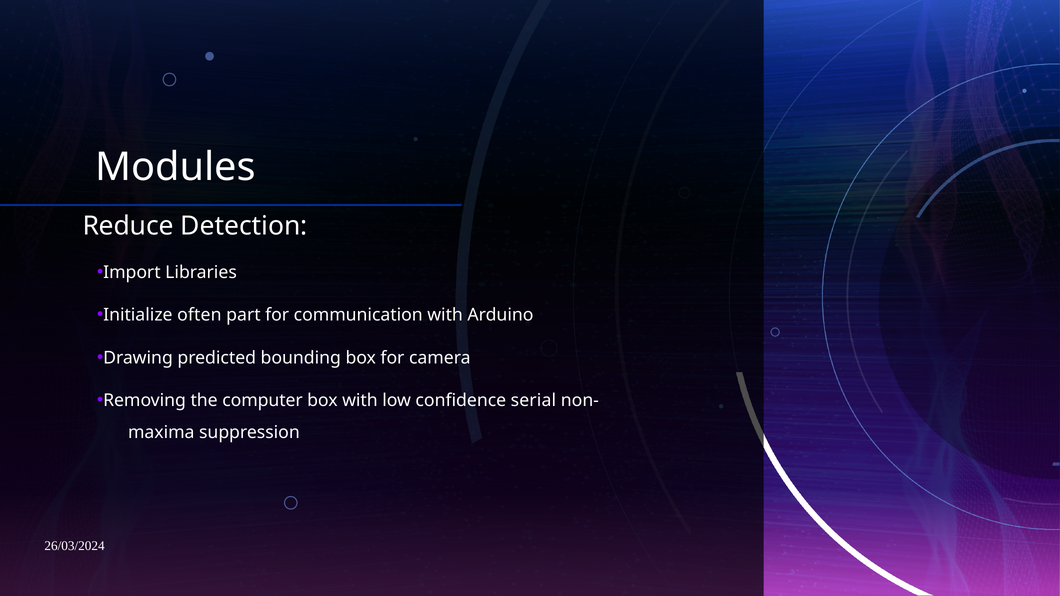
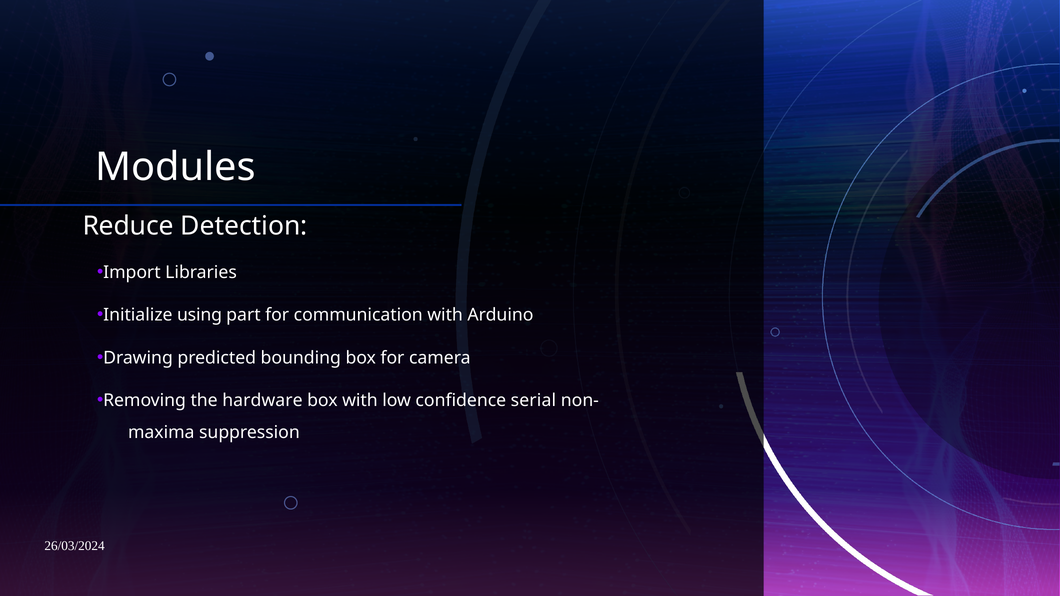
often: often -> using (199, 315)
computer: computer -> hardware (262, 401)
